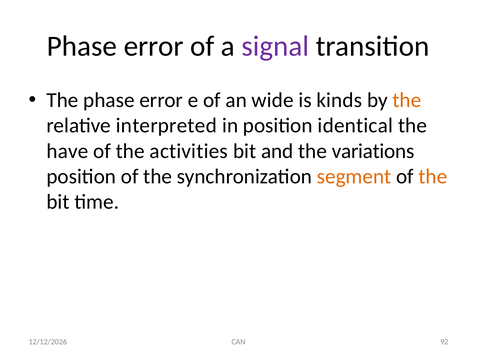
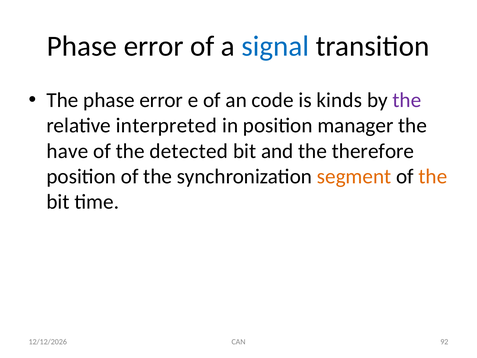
signal colour: purple -> blue (275, 46)
wide: wide -> code (273, 100)
the colour: orange -> purple (407, 100)
identical: identical -> manager (355, 126)
activities: activities -> detected (189, 151)
variations: variations -> therefore (373, 151)
